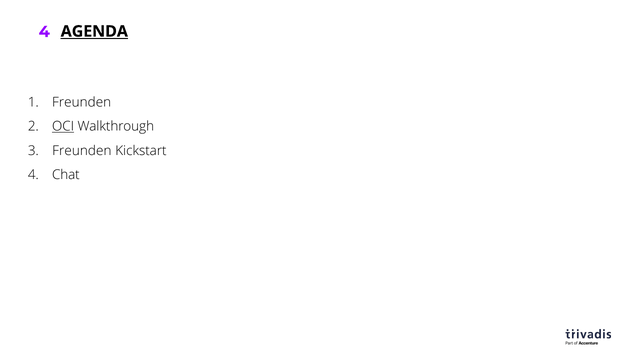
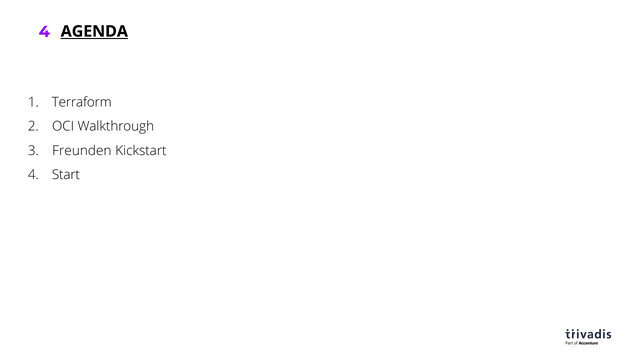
Freunden: Freunden -> Terraform (82, 102)
OCI underline: present -> none (63, 127)
Chat: Chat -> Start (66, 175)
